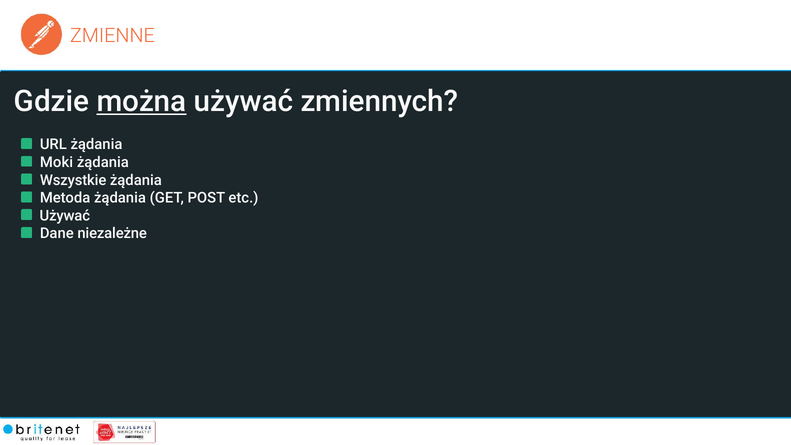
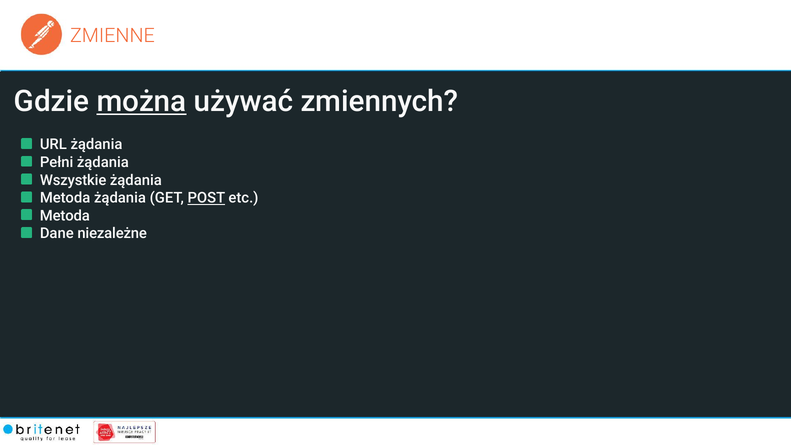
Moki: Moki -> Pełni (57, 162)
POST underline: none -> present (206, 198)
Używać: Używać -> Metoda (65, 216)
